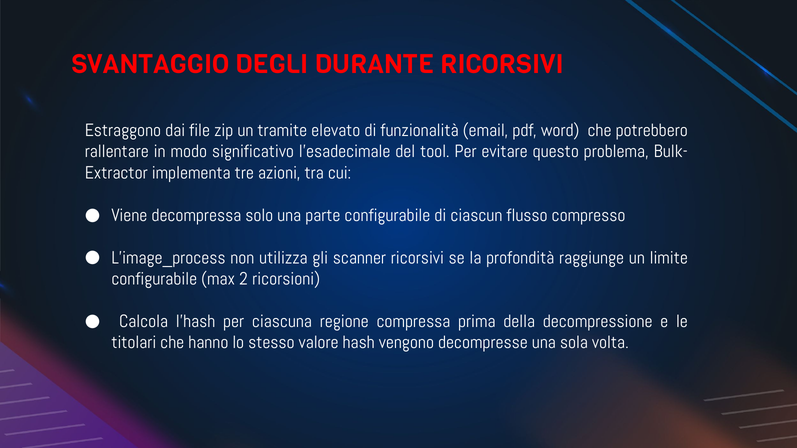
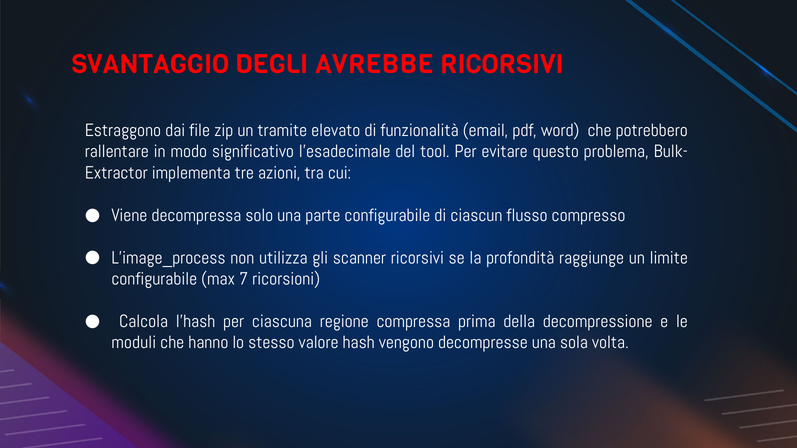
DURANTE: DURANTE -> AVREBBE (374, 65)
2: 2 -> 7 (244, 279)
titolari: titolari -> moduli (134, 343)
